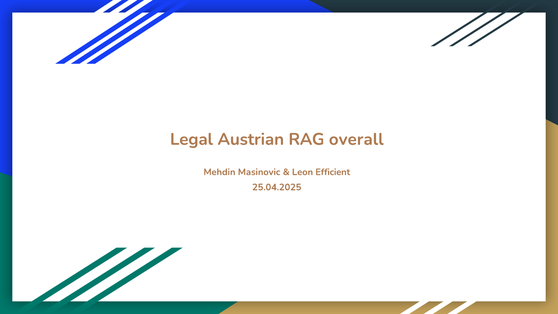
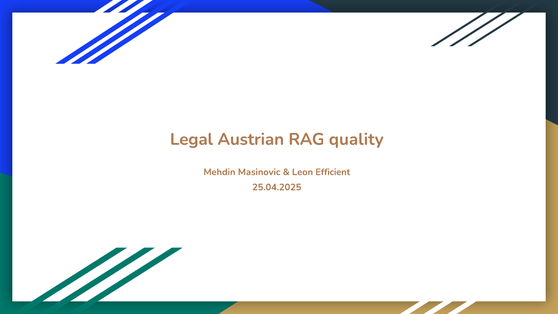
overall: overall -> quality (356, 139)
